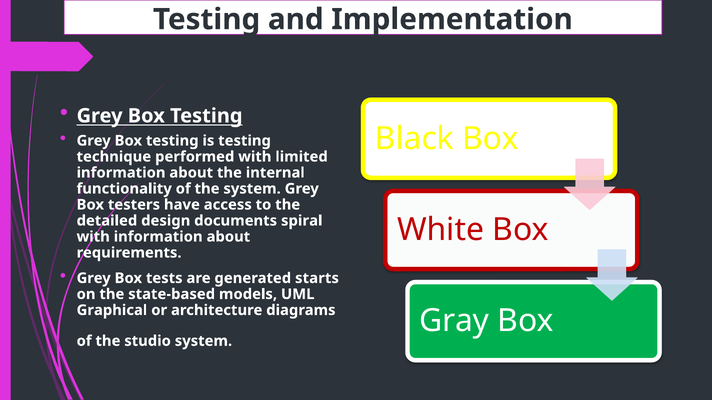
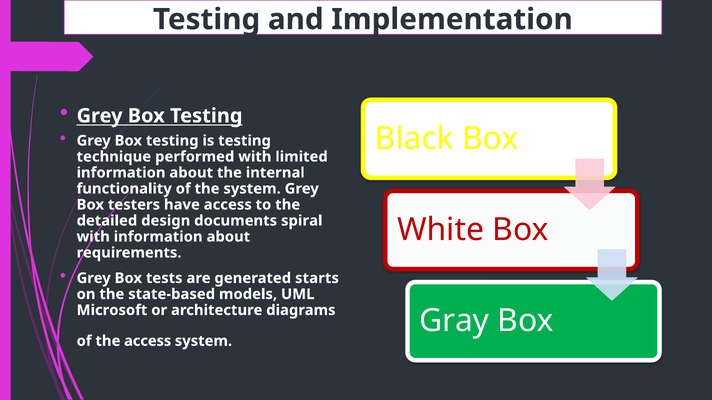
Graphical: Graphical -> Microsoft (112, 311)
the studio: studio -> access (148, 341)
